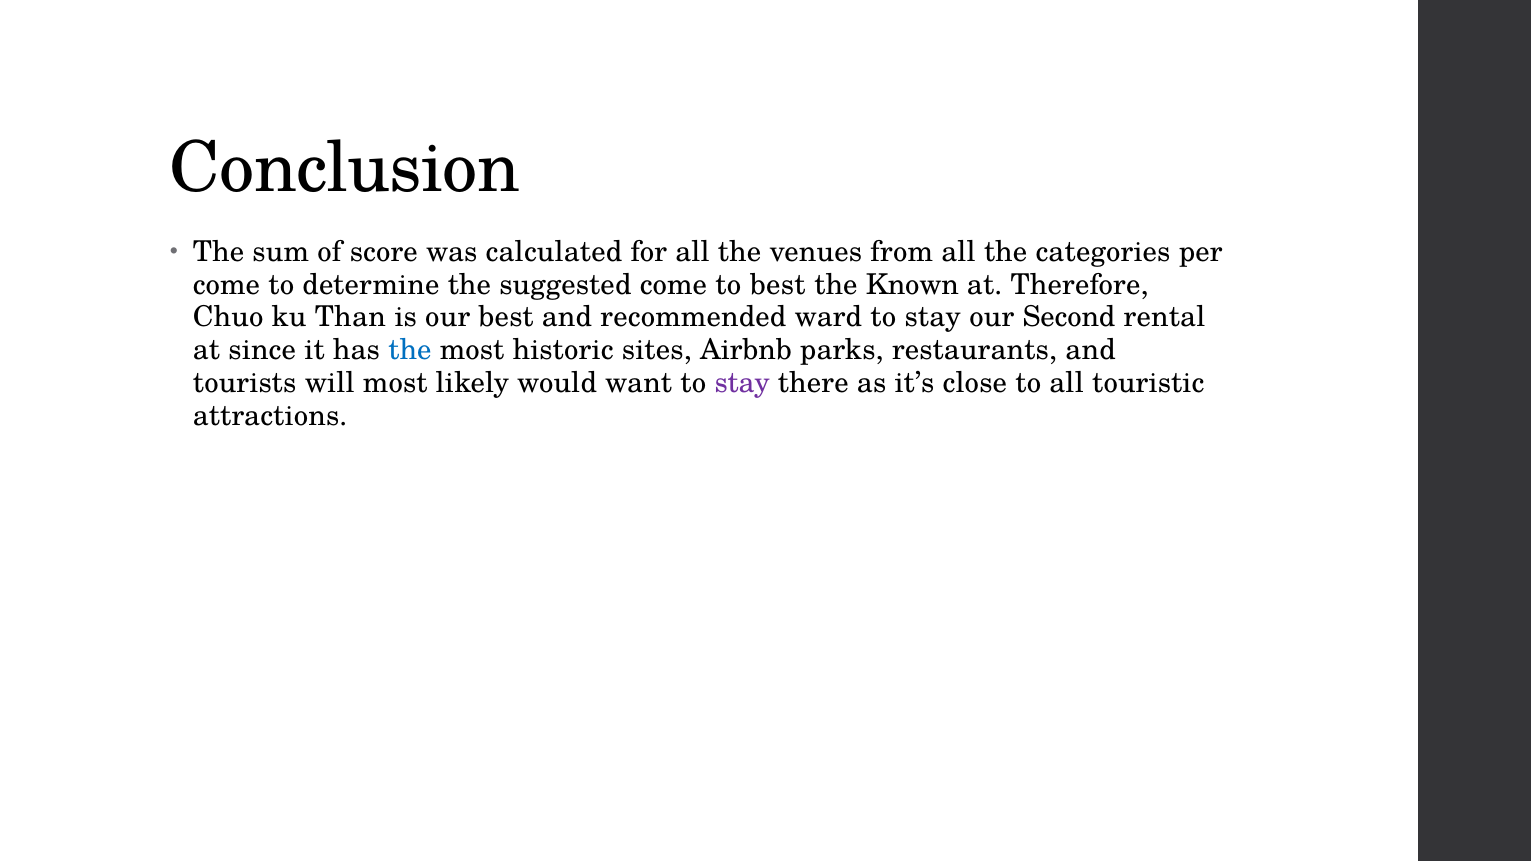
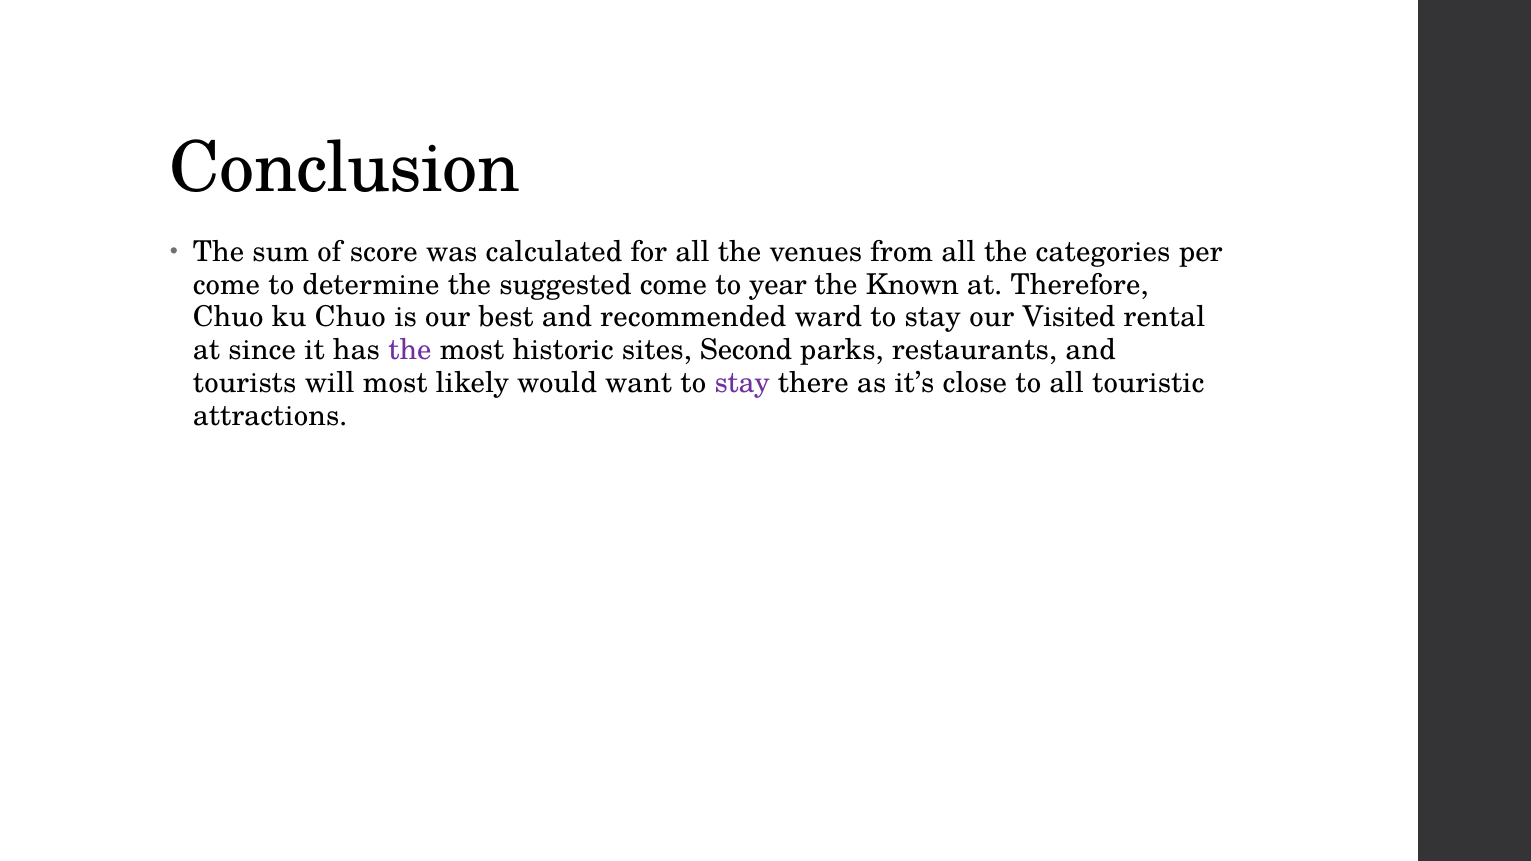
to best: best -> year (778, 285)
ku Than: Than -> Chuo (350, 318)
Second: Second -> Visited (1069, 318)
the colour: blue -> purple (410, 350)
Airbnb: Airbnb -> Second (746, 350)
